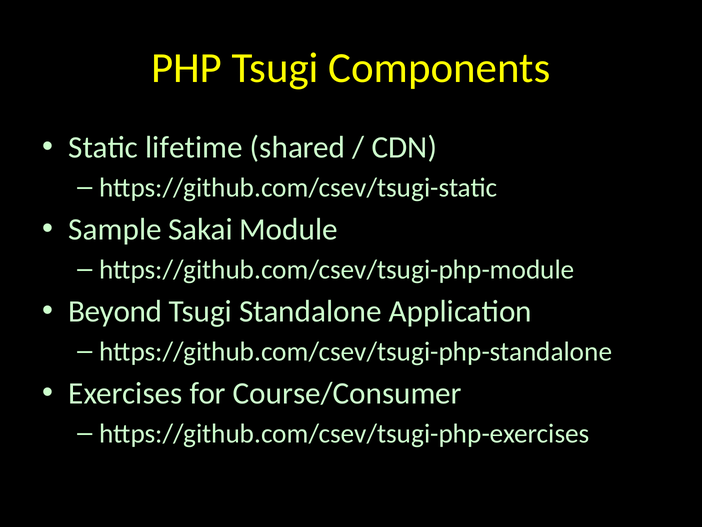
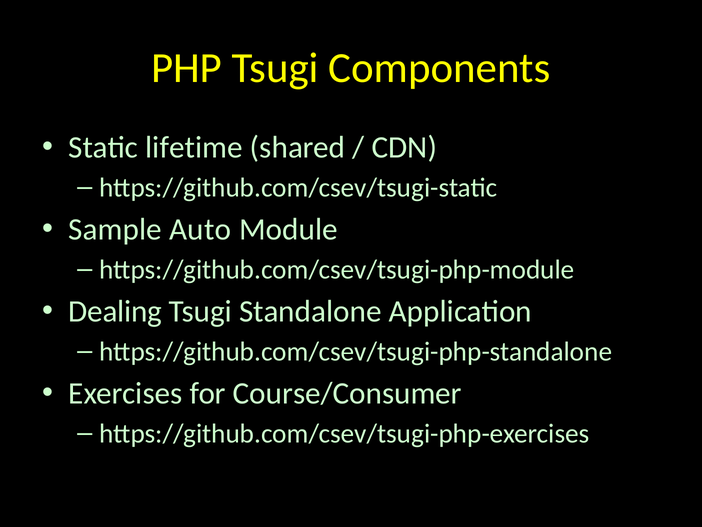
Sakai: Sakai -> Auto (200, 229)
Beyond: Beyond -> Dealing (115, 311)
